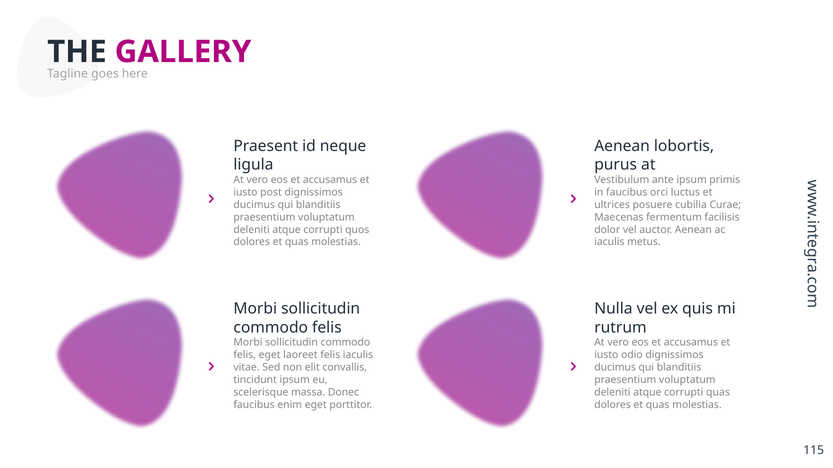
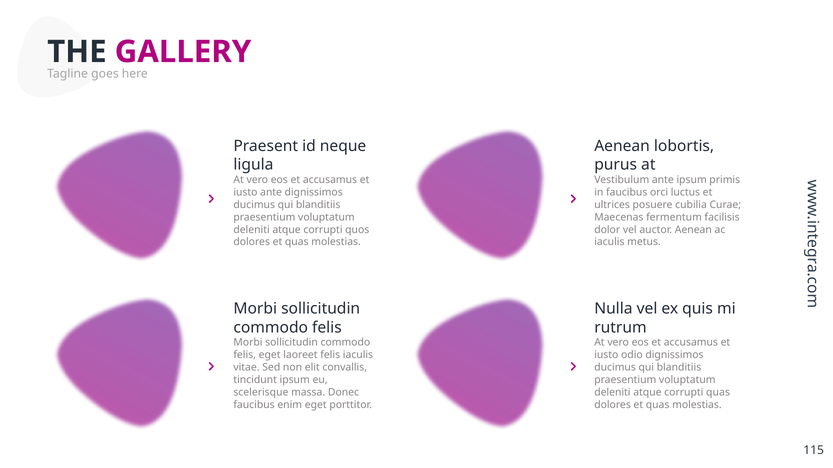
iusto post: post -> ante (271, 192)
